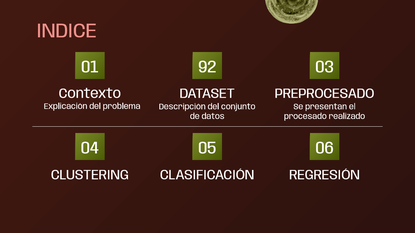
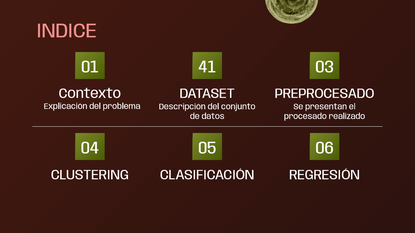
92: 92 -> 41 (207, 67)
